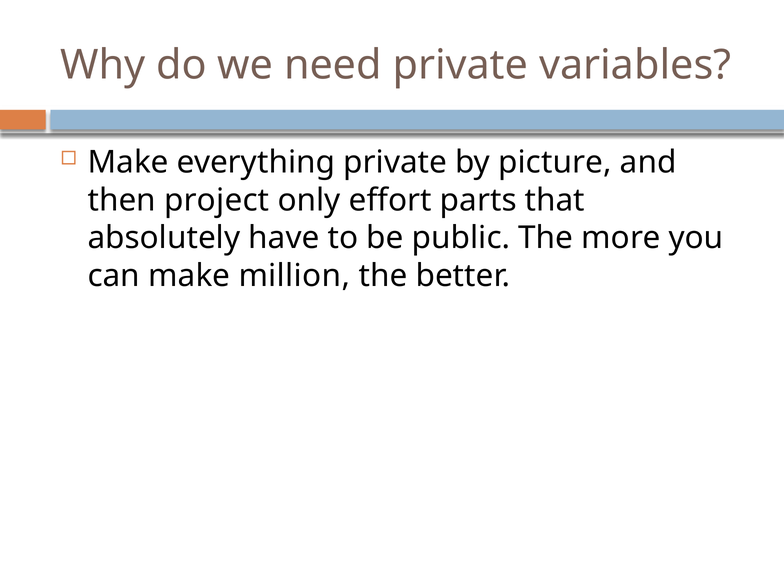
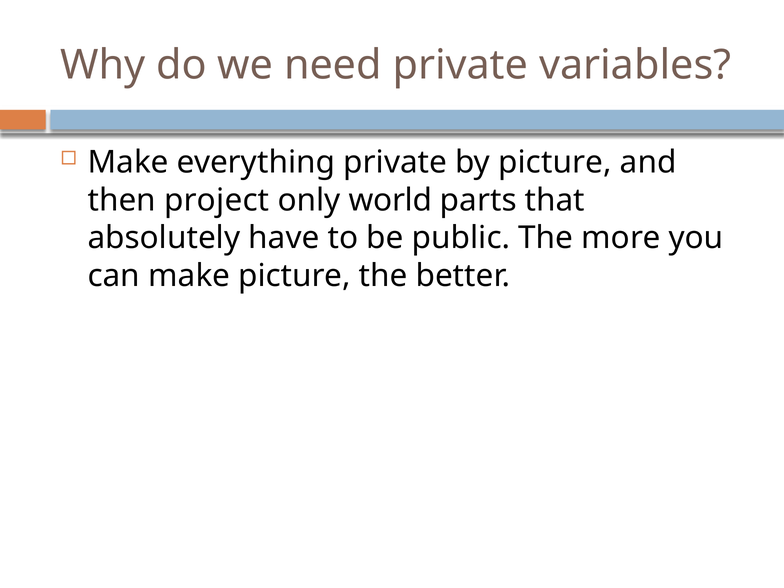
effort: effort -> world (390, 200)
make million: million -> picture (295, 276)
